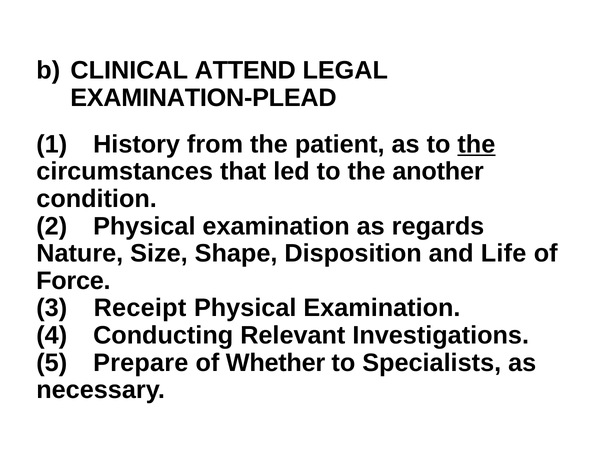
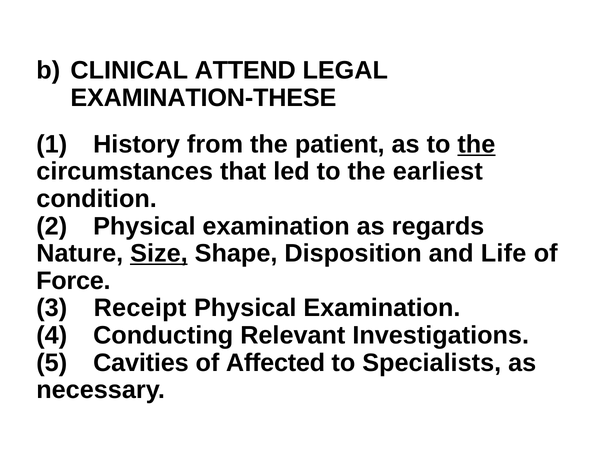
EXAMINATION-PLEAD: EXAMINATION-PLEAD -> EXAMINATION-THESE (203, 98)
another: another -> earliest (438, 171)
Size underline: none -> present (159, 253)
Prepare: Prepare -> Cavities (141, 362)
Whether: Whether -> Affected (276, 362)
